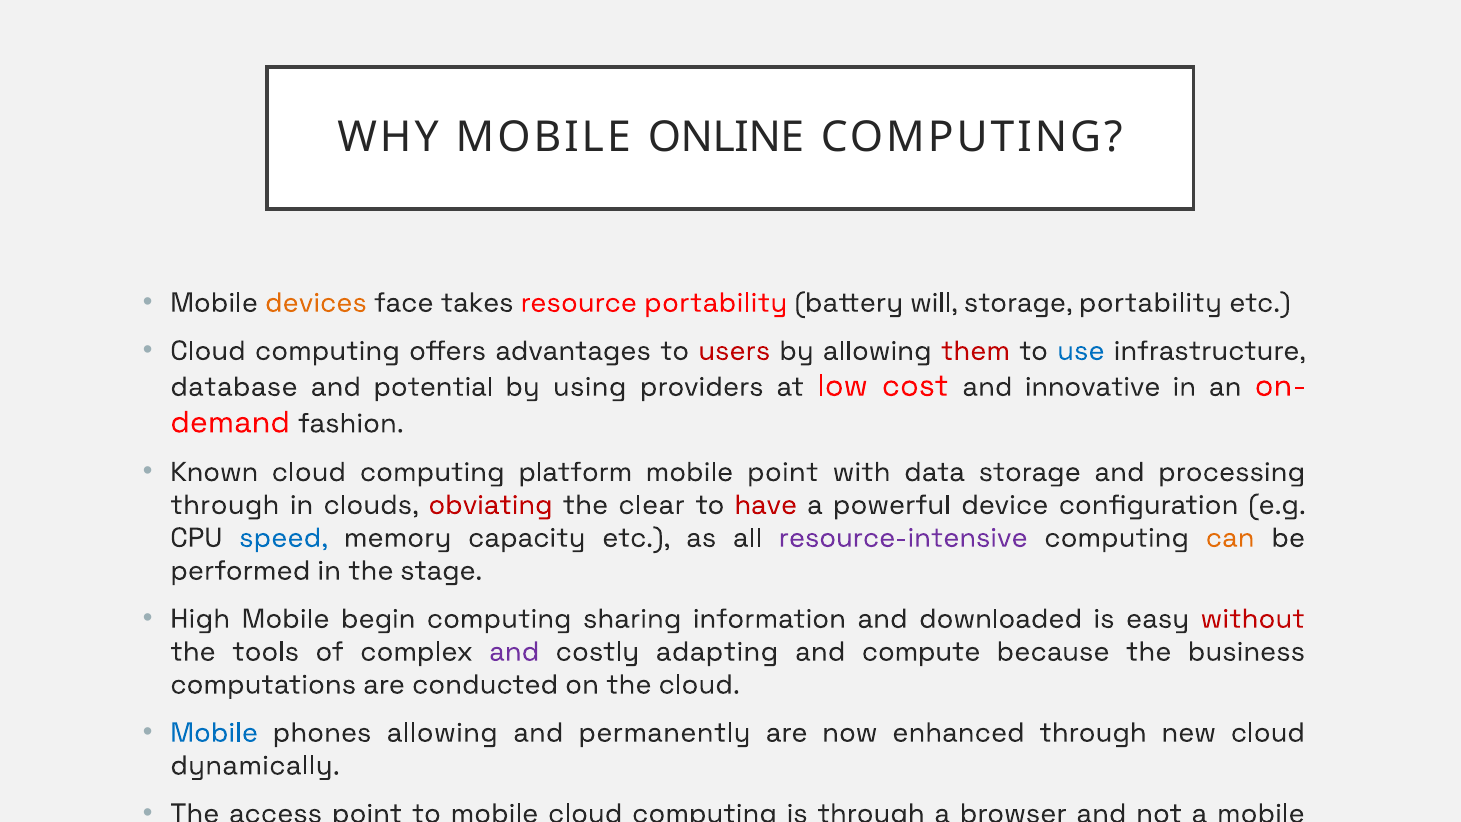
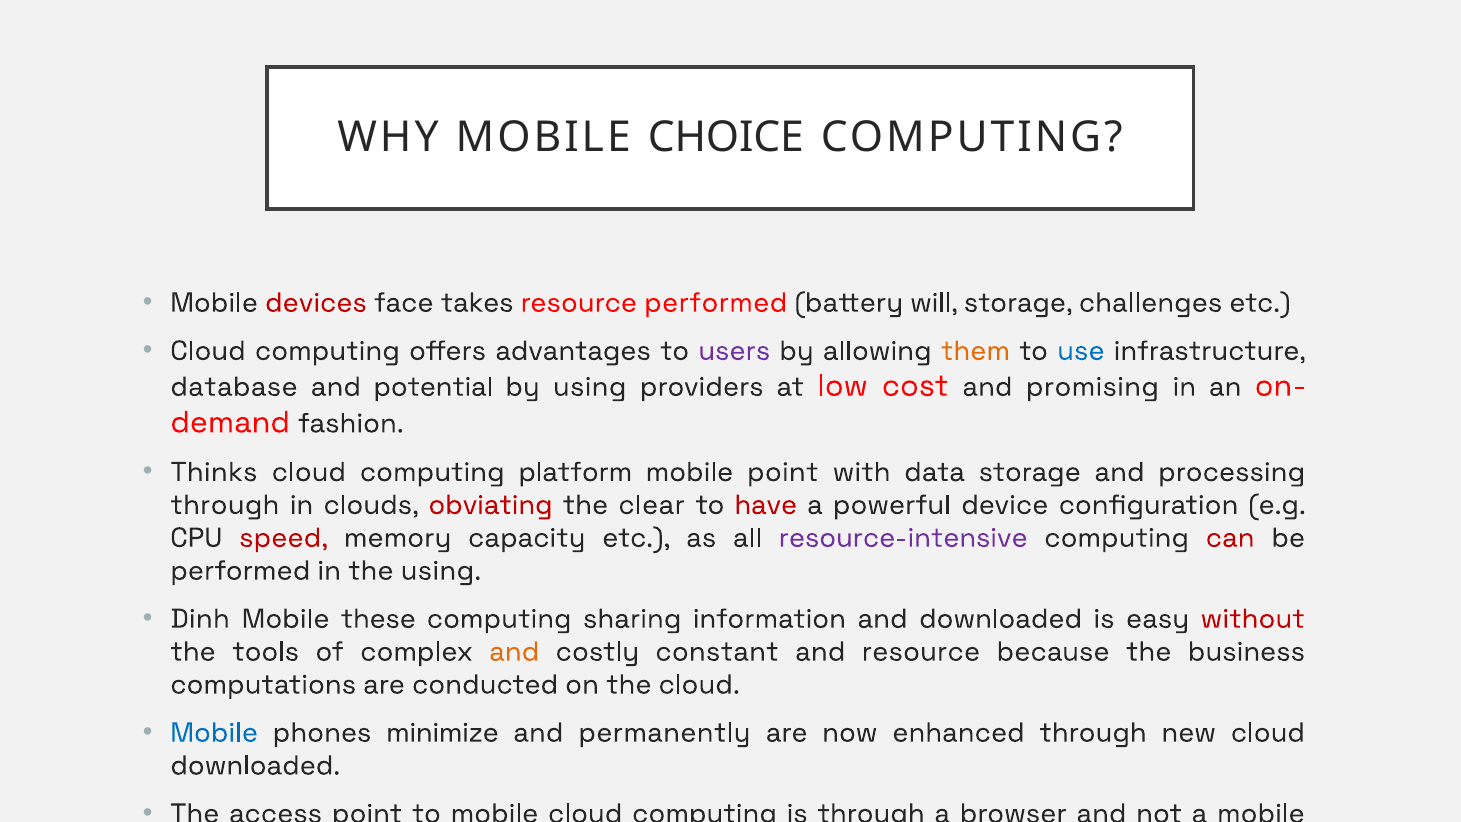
ONLINE: ONLINE -> CHOICE (726, 138)
devices colour: orange -> red (316, 303)
resource portability: portability -> performed (716, 303)
storage portability: portability -> challenges (1151, 303)
users colour: red -> purple (734, 351)
them colour: red -> orange (975, 351)
innovative: innovative -> promising (1092, 387)
Known: Known -> Thinks (214, 472)
speed colour: blue -> red (284, 538)
can colour: orange -> red (1230, 538)
the stage: stage -> using (441, 570)
High: High -> Dinh (200, 619)
begin: begin -> these (378, 619)
and colour: purple -> orange (514, 651)
adapting: adapting -> constant (717, 651)
and compute: compute -> resource (921, 651)
phones allowing: allowing -> minimize (442, 732)
dynamically: dynamically -> downloaded (255, 765)
